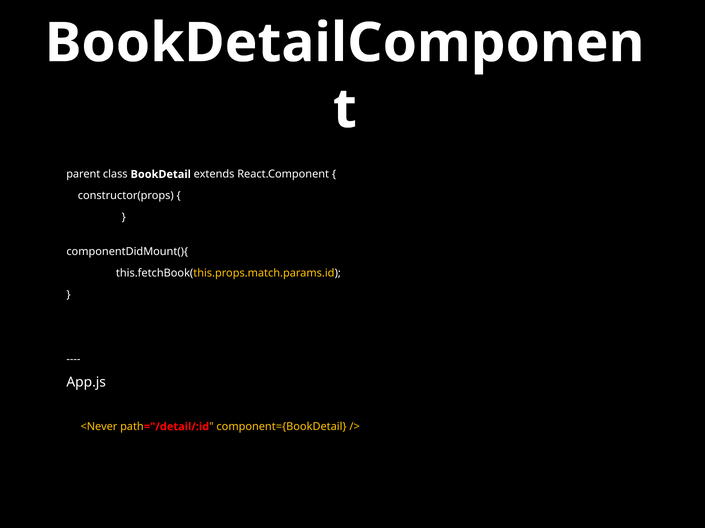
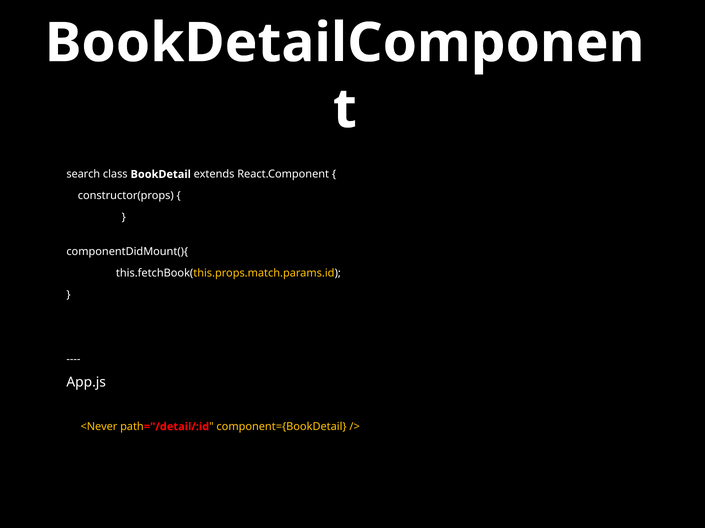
parent: parent -> search (83, 175)
